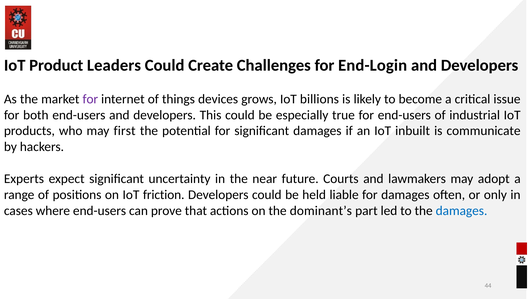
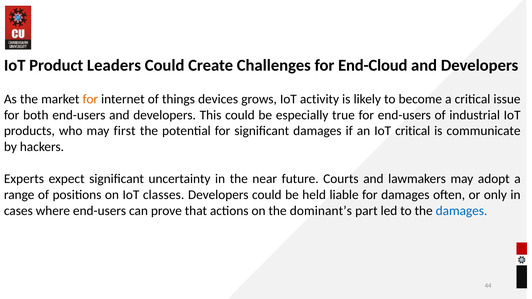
End-Login: End-Login -> End-Cloud (373, 65)
for colour: purple -> orange (90, 99)
billions: billions -> activity (320, 99)
IoT inbuilt: inbuilt -> critical (413, 131)
friction: friction -> classes (164, 195)
